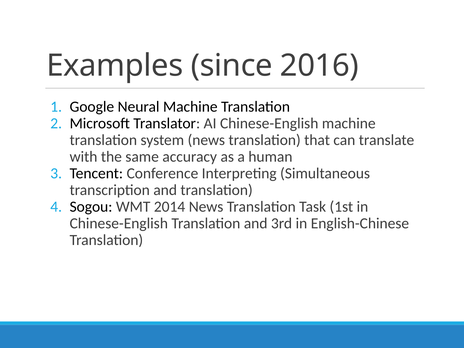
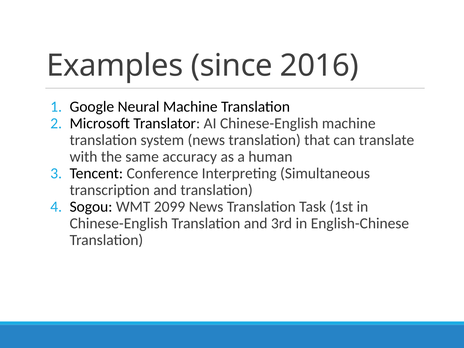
2014: 2014 -> 2099 (170, 207)
